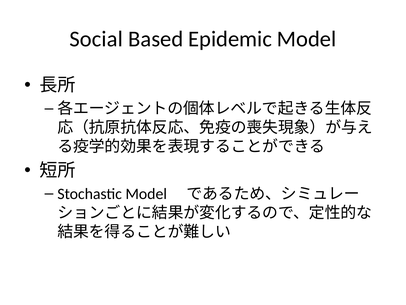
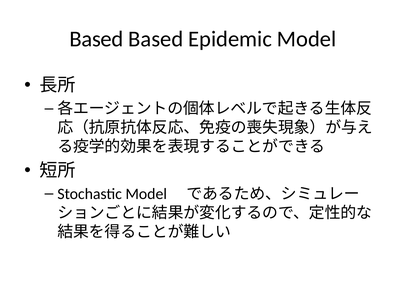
Social: Social -> Based (96, 39)
